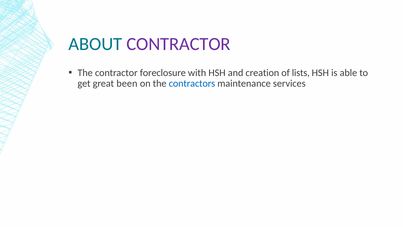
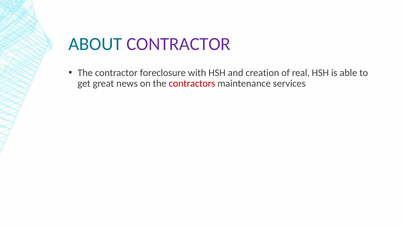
lists: lists -> real (301, 73)
been: been -> news (127, 83)
contractors colour: blue -> red (192, 83)
